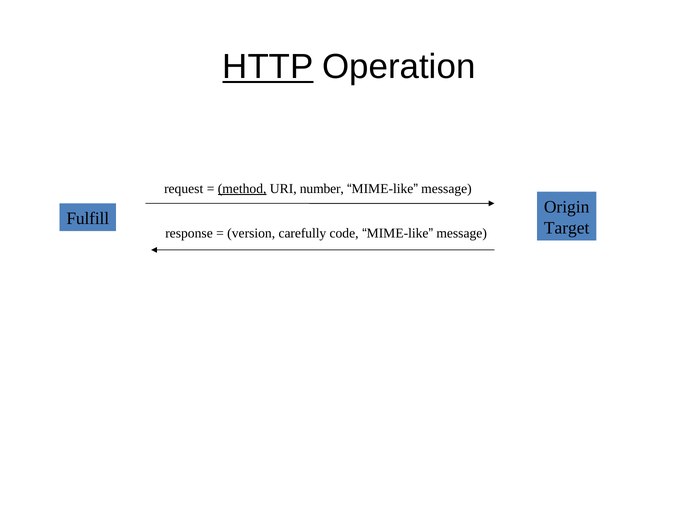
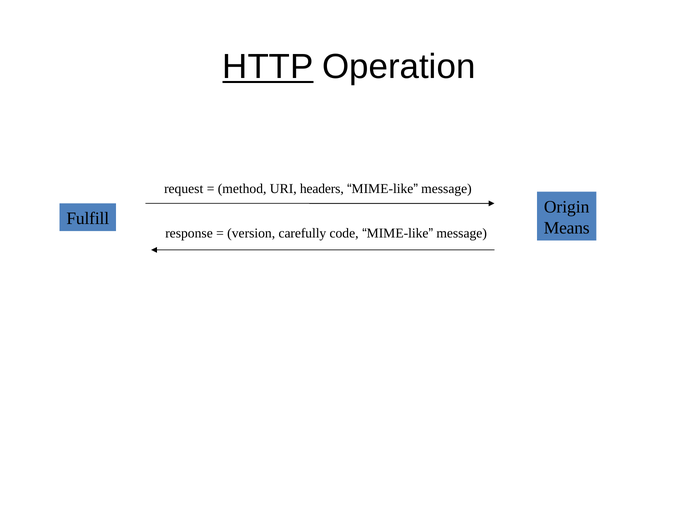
method underline: present -> none (242, 189)
number: number -> headers (322, 189)
Target: Target -> Means (567, 228)
